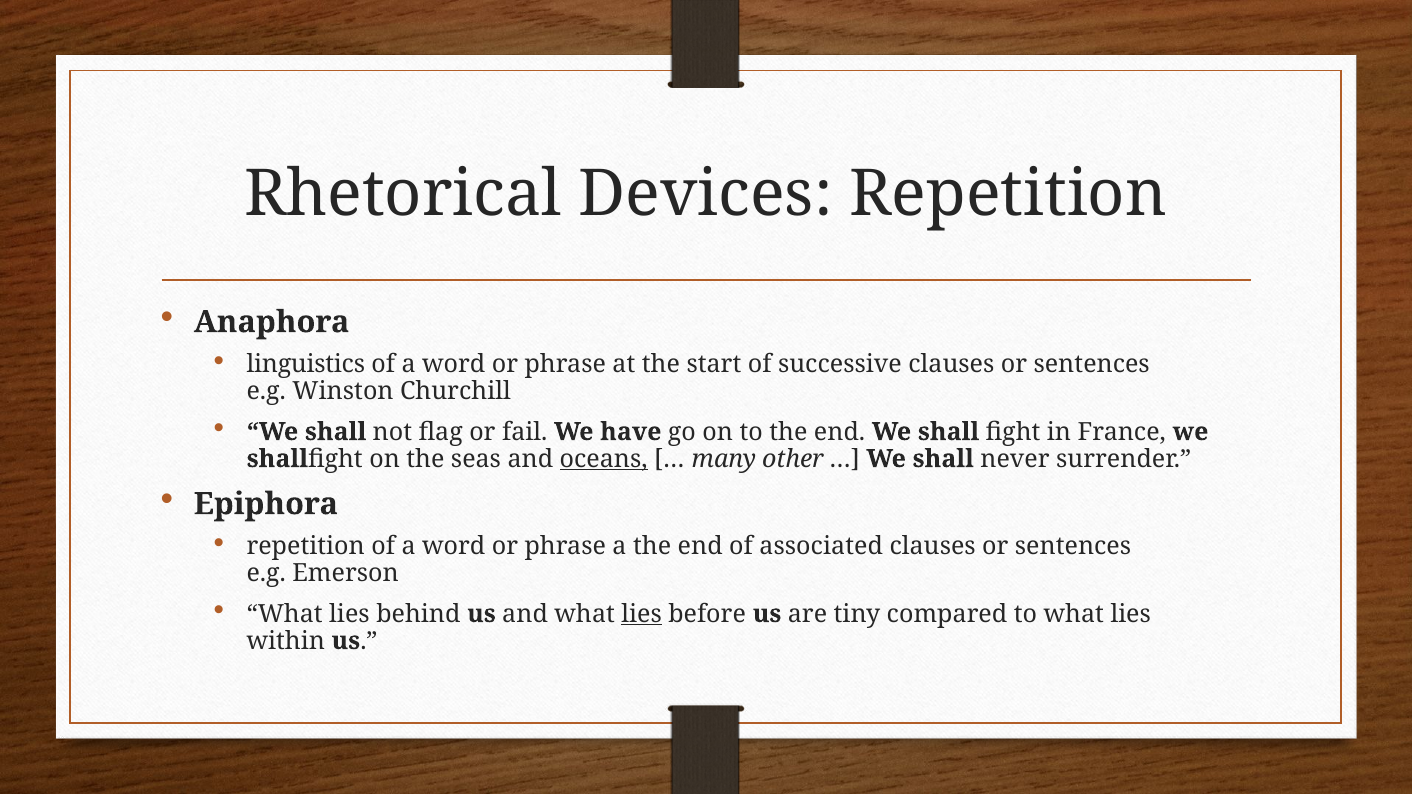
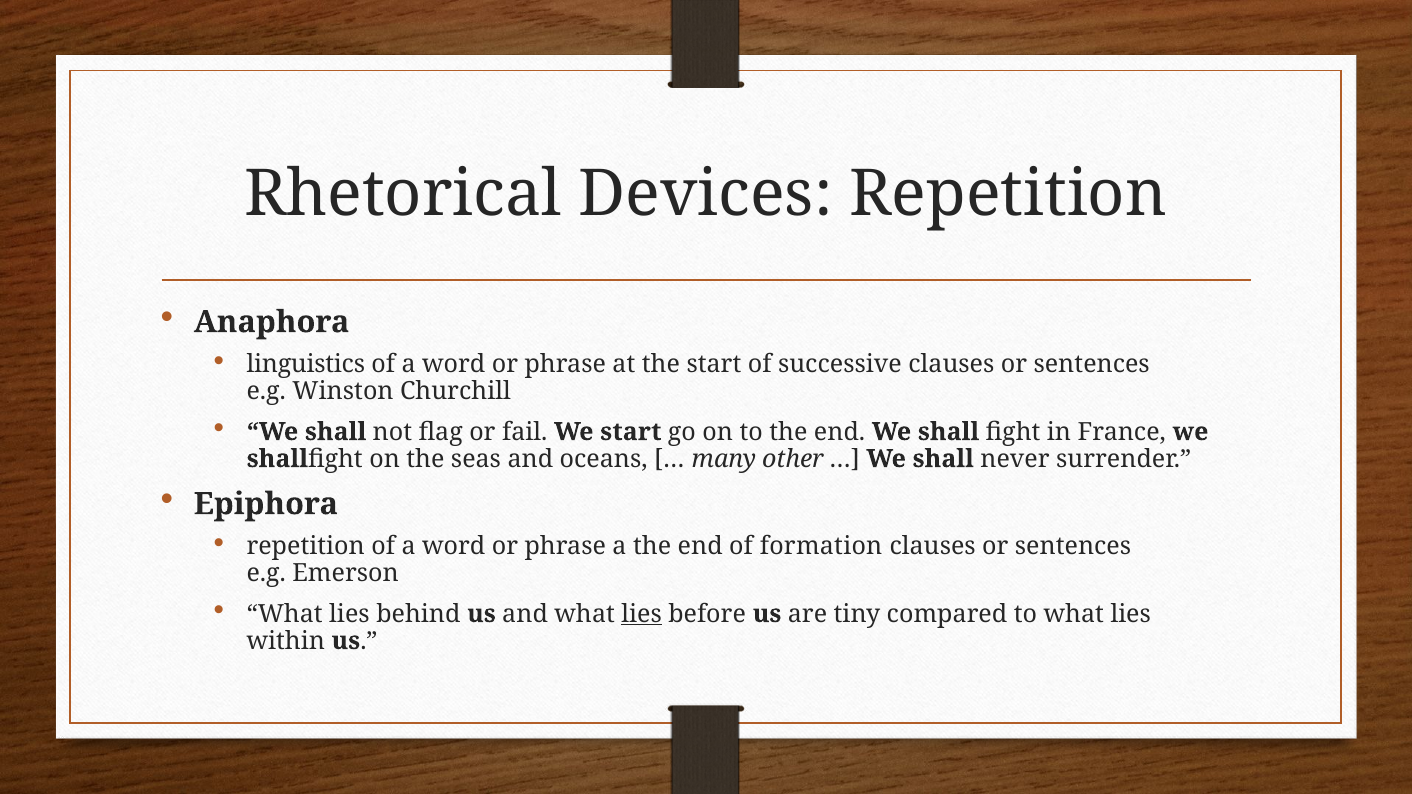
We have: have -> start (631, 432)
oceans underline: present -> none (604, 459)
associated: associated -> formation (821, 547)
